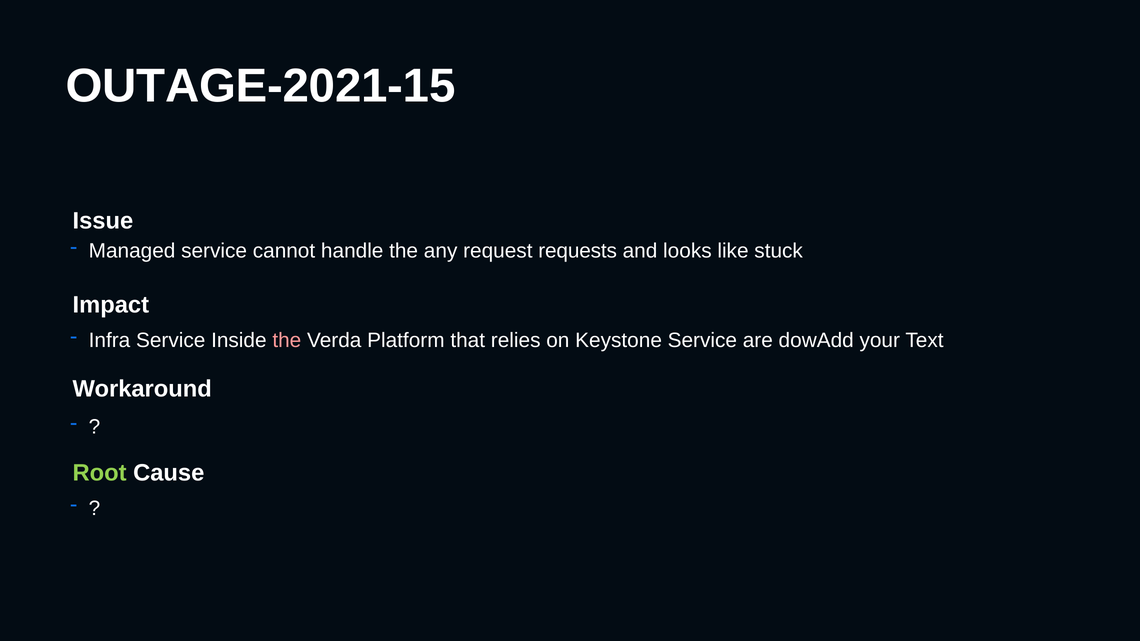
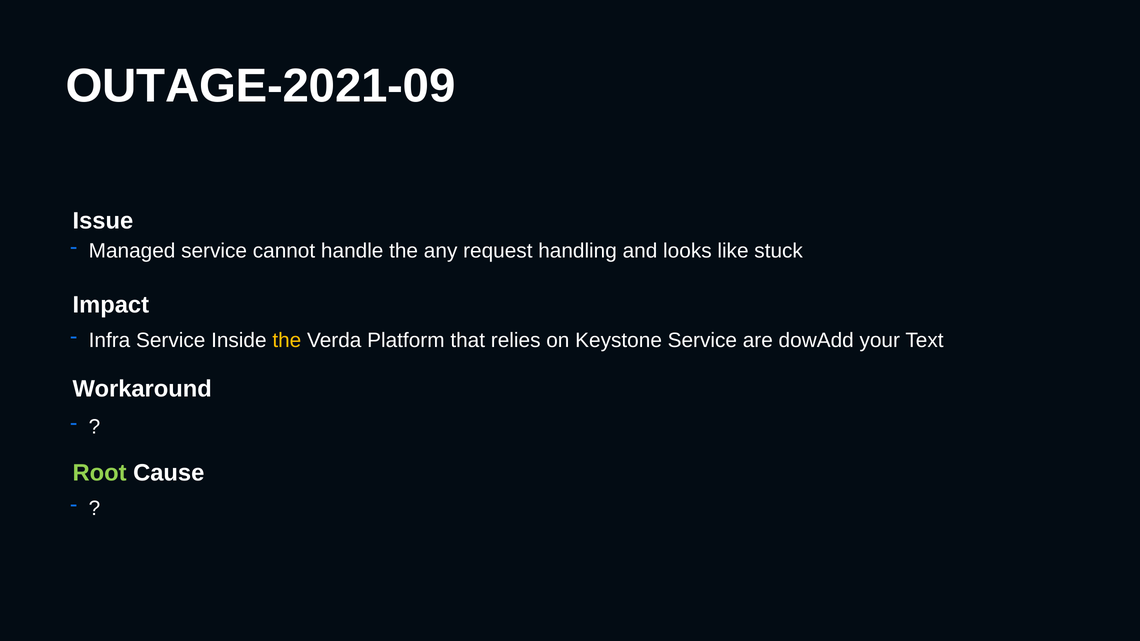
OUTAGE-2021-15: OUTAGE-2021-15 -> OUTAGE-2021-09 (261, 86)
requests: requests -> handling (578, 251)
the colour: pink -> yellow (287, 340)
